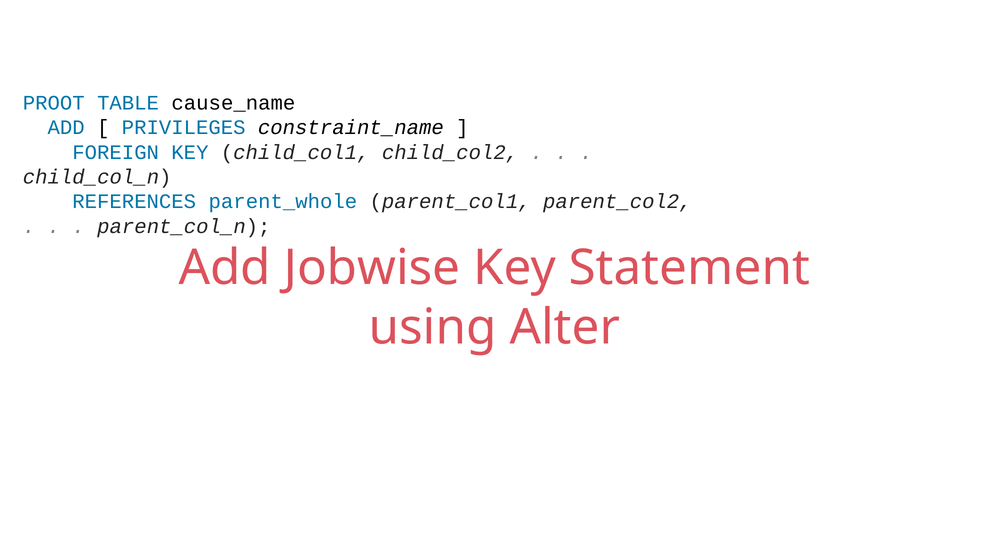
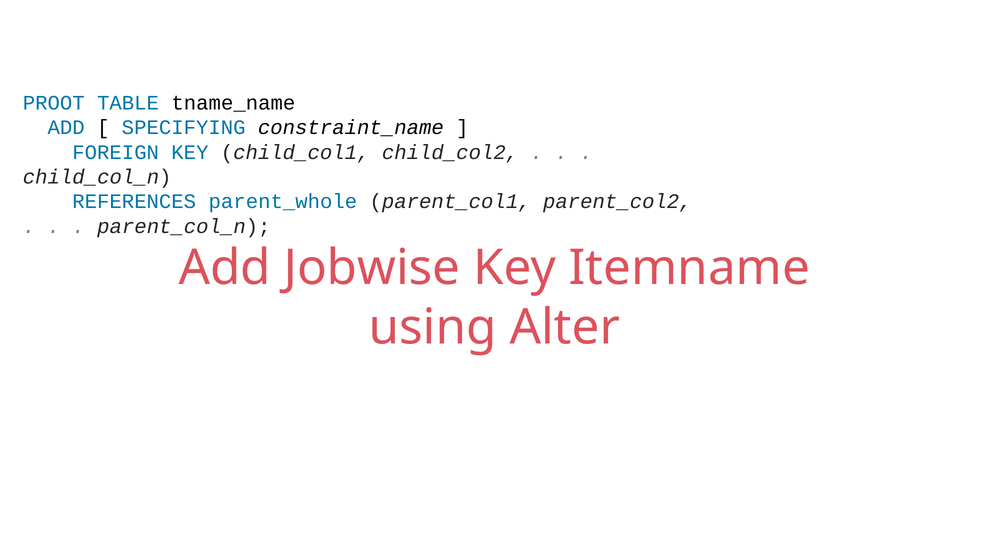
cause_name: cause_name -> tname_name (233, 103)
PRIVILEGES: PRIVILEGES -> SPECIFYING (184, 128)
Statement: Statement -> Itemname (689, 268)
